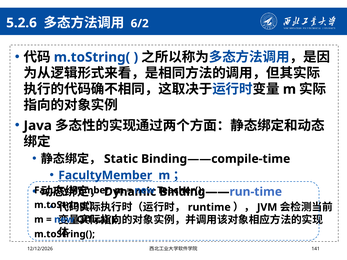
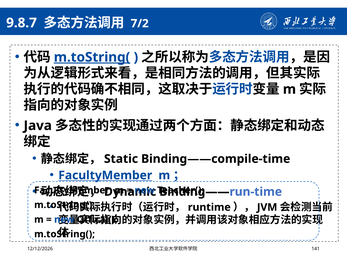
5.2.6: 5.2.6 -> 9.8.7 (22, 23)
6/2: 6/2 -> 7/2 (140, 24)
m.toString( underline: none -> present (92, 57)
